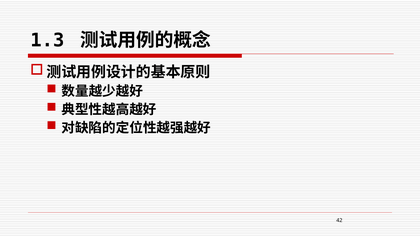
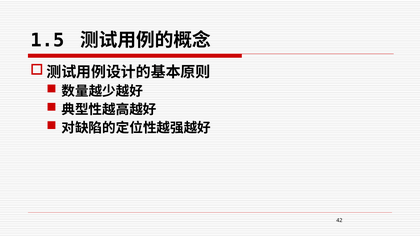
1.3: 1.3 -> 1.5 (47, 40)
